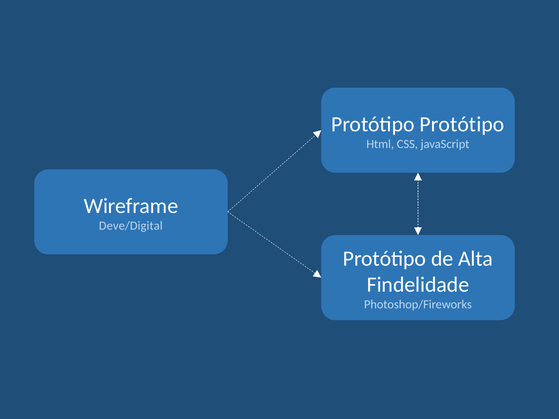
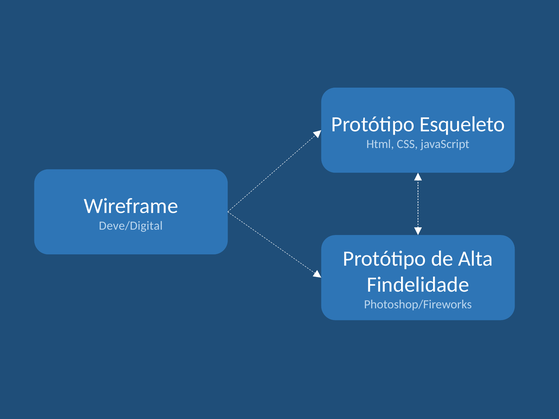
Protótipo Protótipo: Protótipo -> Esqueleto (462, 124)
